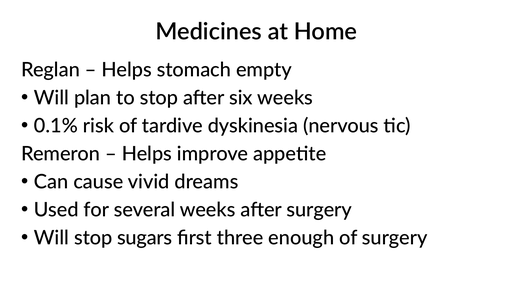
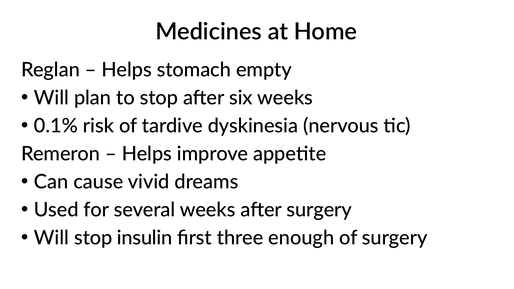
sugars: sugars -> insulin (145, 238)
